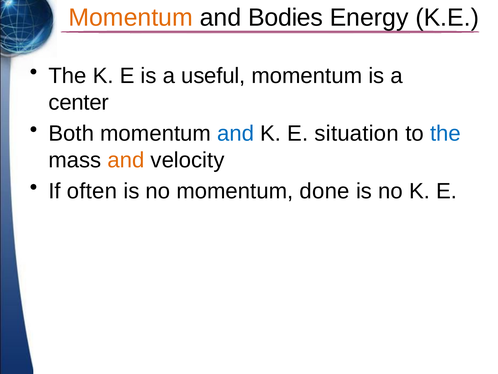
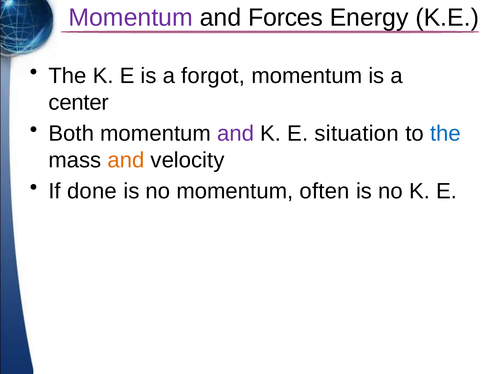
Momentum colour: orange -> purple (131, 18)
Bodies: Bodies -> Forces (286, 18)
useful: useful -> forgot (213, 76)
and colour: blue -> purple (236, 133)
often: often -> done (92, 191)
done: done -> often (325, 191)
